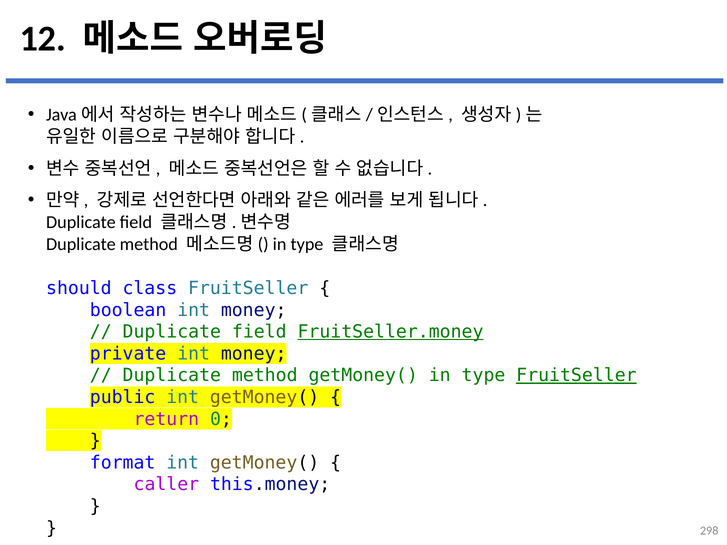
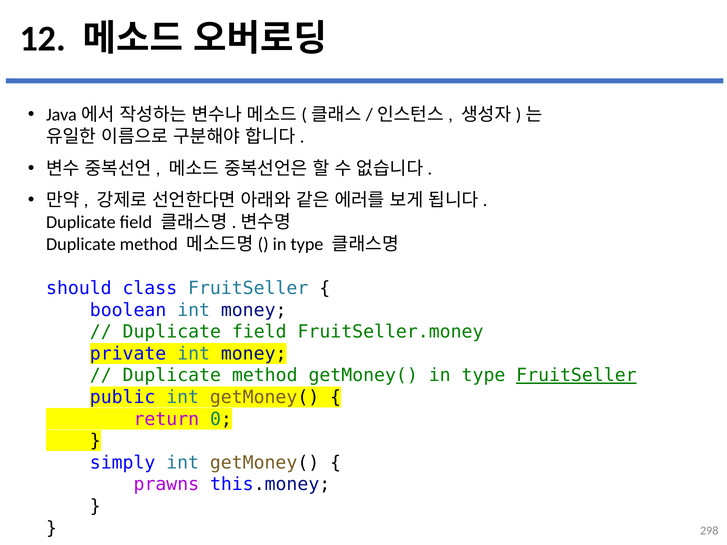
FruitSeller.money underline: present -> none (390, 332)
format: format -> simply (123, 463)
caller: caller -> prawns (166, 485)
